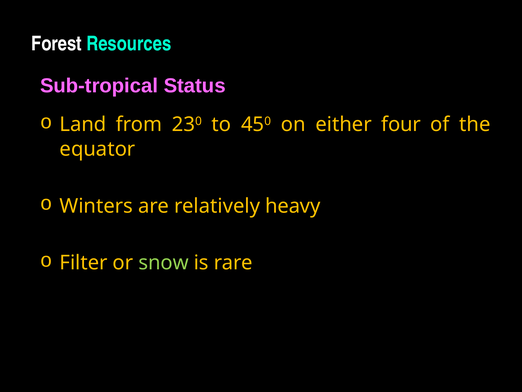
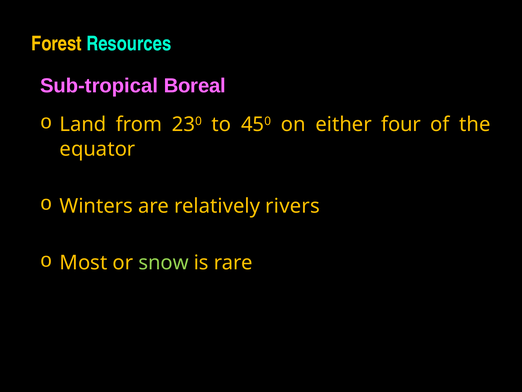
Forest colour: white -> yellow (57, 44)
Status: Status -> Boreal (195, 86)
heavy: heavy -> rivers (293, 206)
Filter: Filter -> Most (83, 263)
